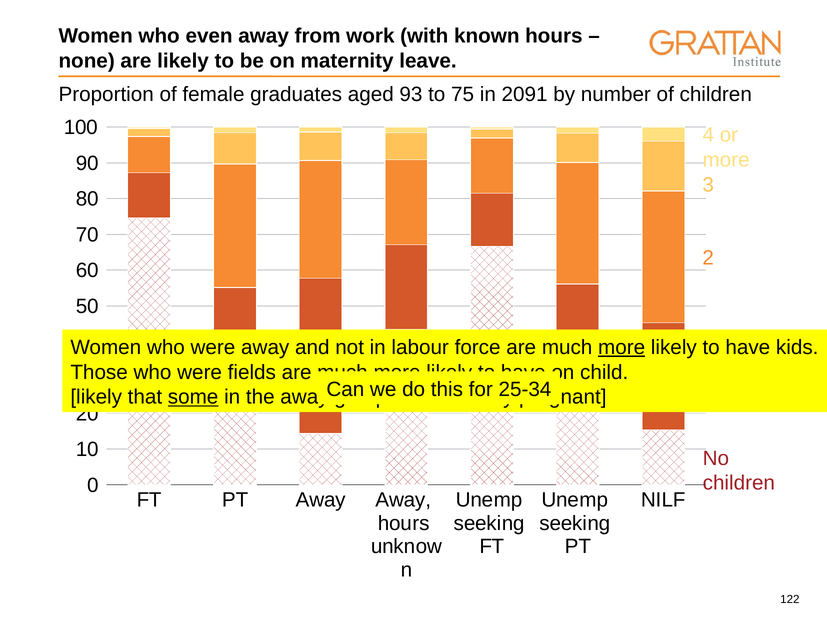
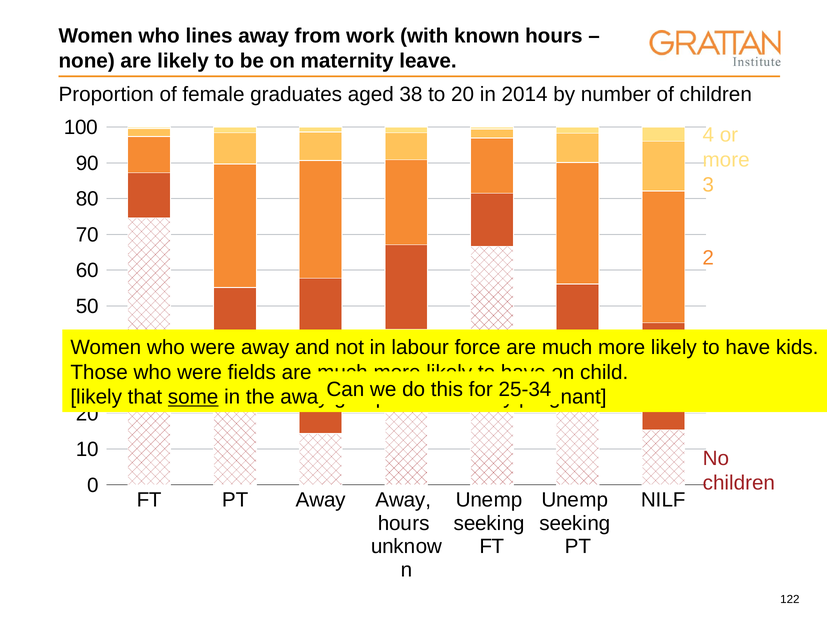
even: even -> lines (209, 36)
93: 93 -> 38 (411, 94)
to 75: 75 -> 20 (463, 94)
2091: 2091 -> 2014 (525, 94)
more underline: present -> none (622, 348)
